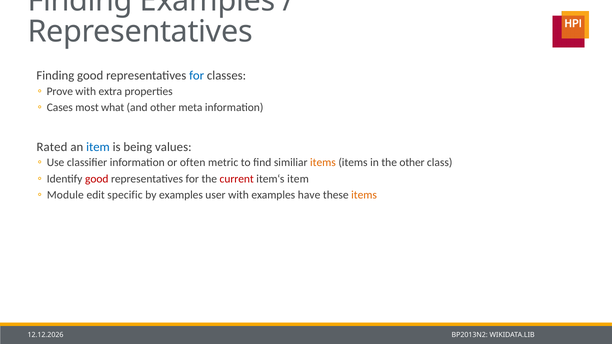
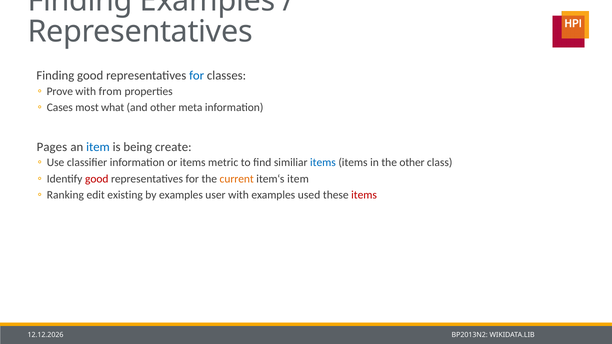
extra: extra -> from (110, 91)
Rated: Rated -> Pages (52, 147)
values: values -> create (173, 147)
or often: often -> items (193, 163)
items colour: orange -> blue (323, 163)
current colour: red -> orange (237, 179)
Module: Module -> Ranking (65, 195)
specific: specific -> existing (125, 195)
have: have -> used (309, 195)
items colour: orange -> red (364, 195)
